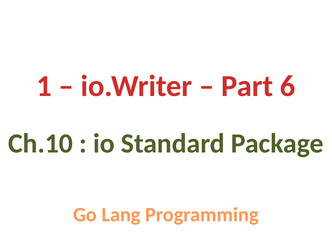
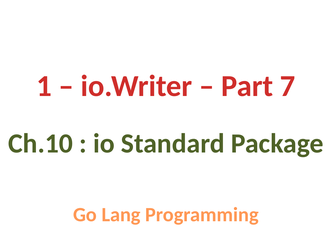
6: 6 -> 7 (288, 86)
